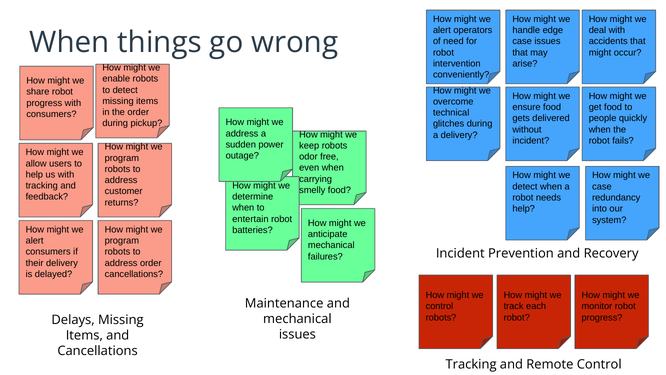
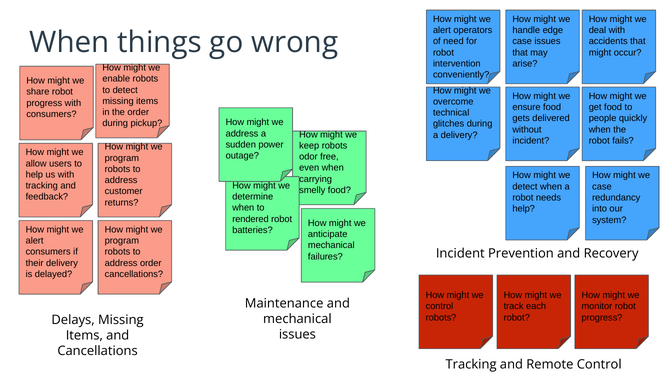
entertain: entertain -> rendered (250, 219)
